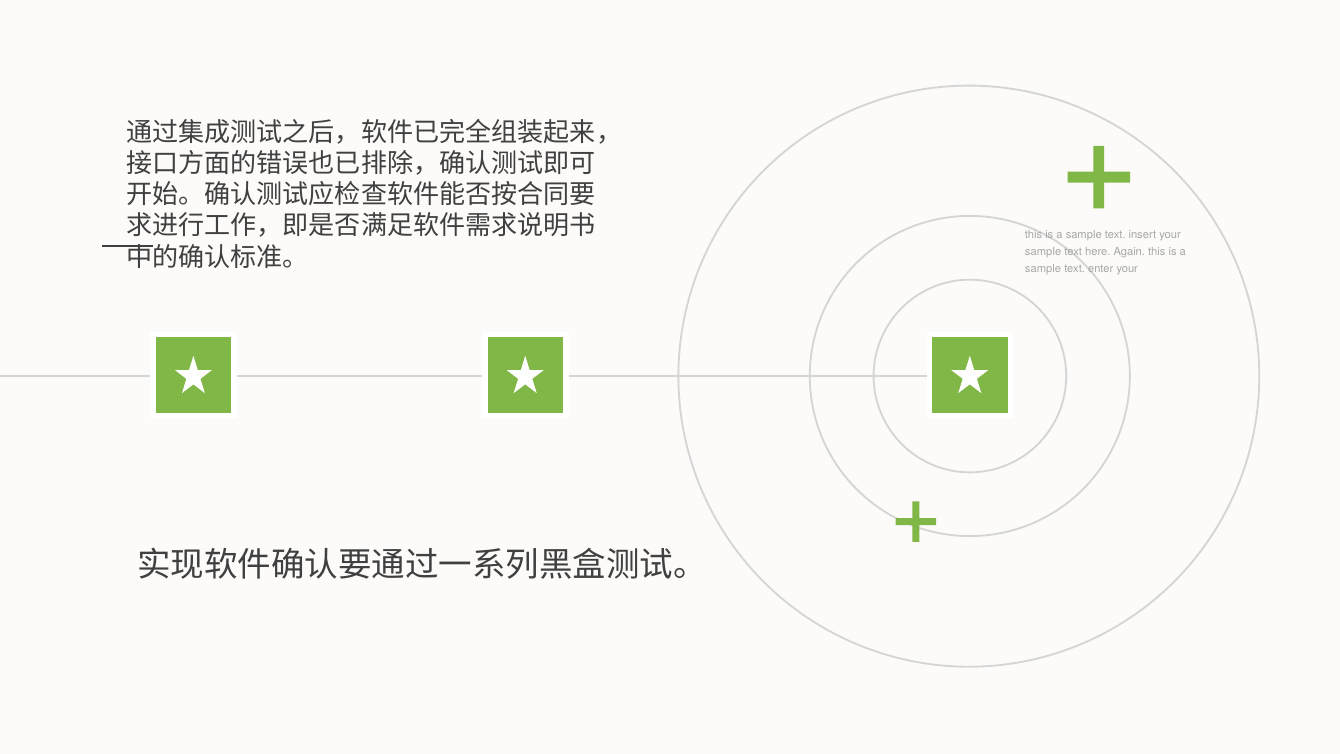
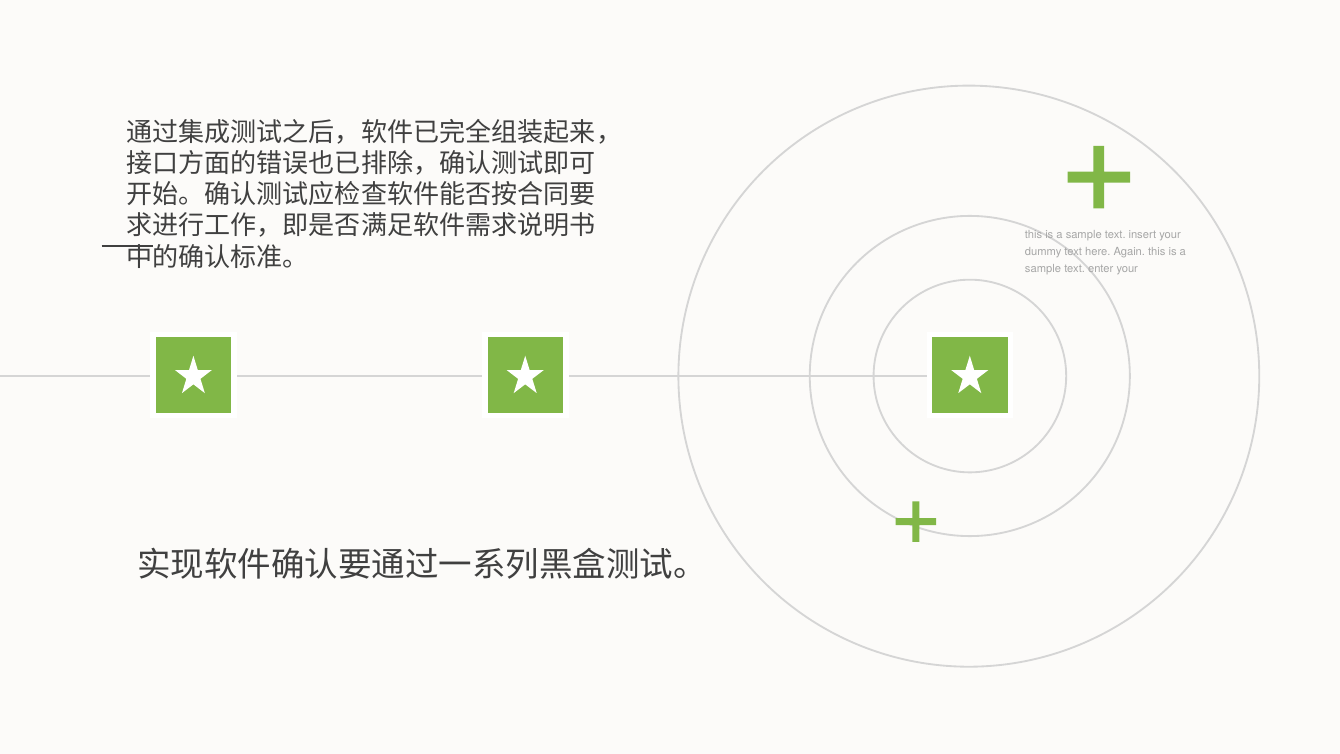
sample: sample -> dummy (1043, 252)
